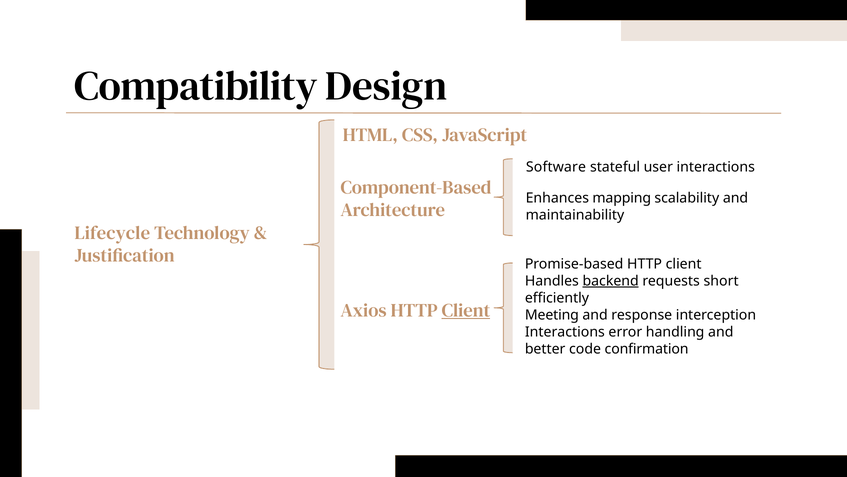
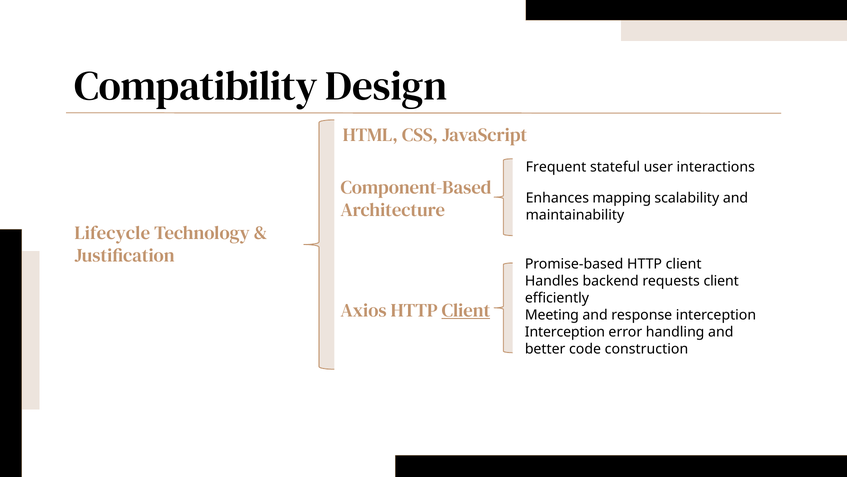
Software: Software -> Frequent (556, 167)
backend underline: present -> none (611, 281)
requests short: short -> client (721, 281)
Interactions: Interactions -> Interception (565, 332)
confirmation: confirmation -> construction (646, 349)
